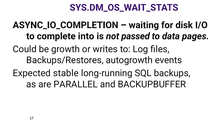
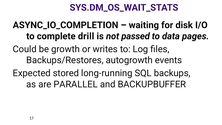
into: into -> drill (86, 36)
stable: stable -> stored (66, 73)
